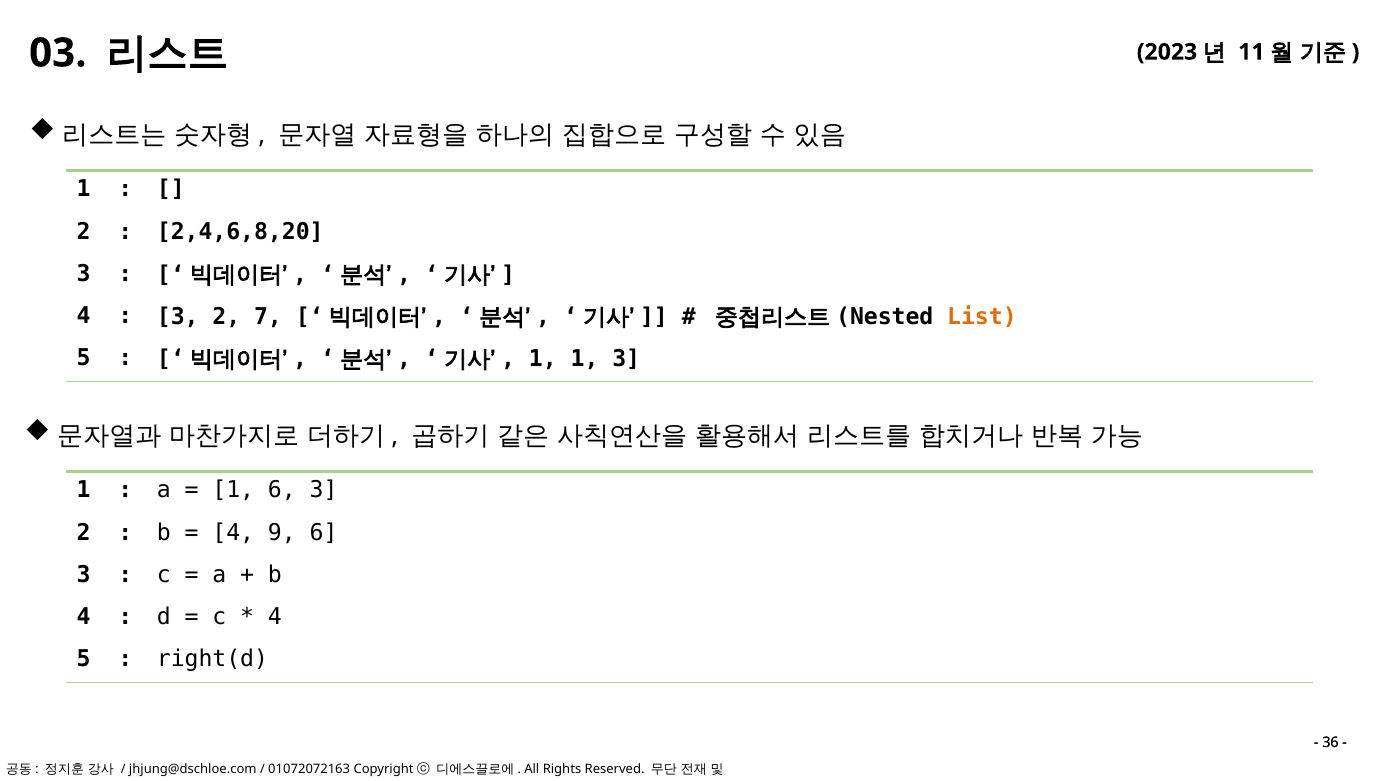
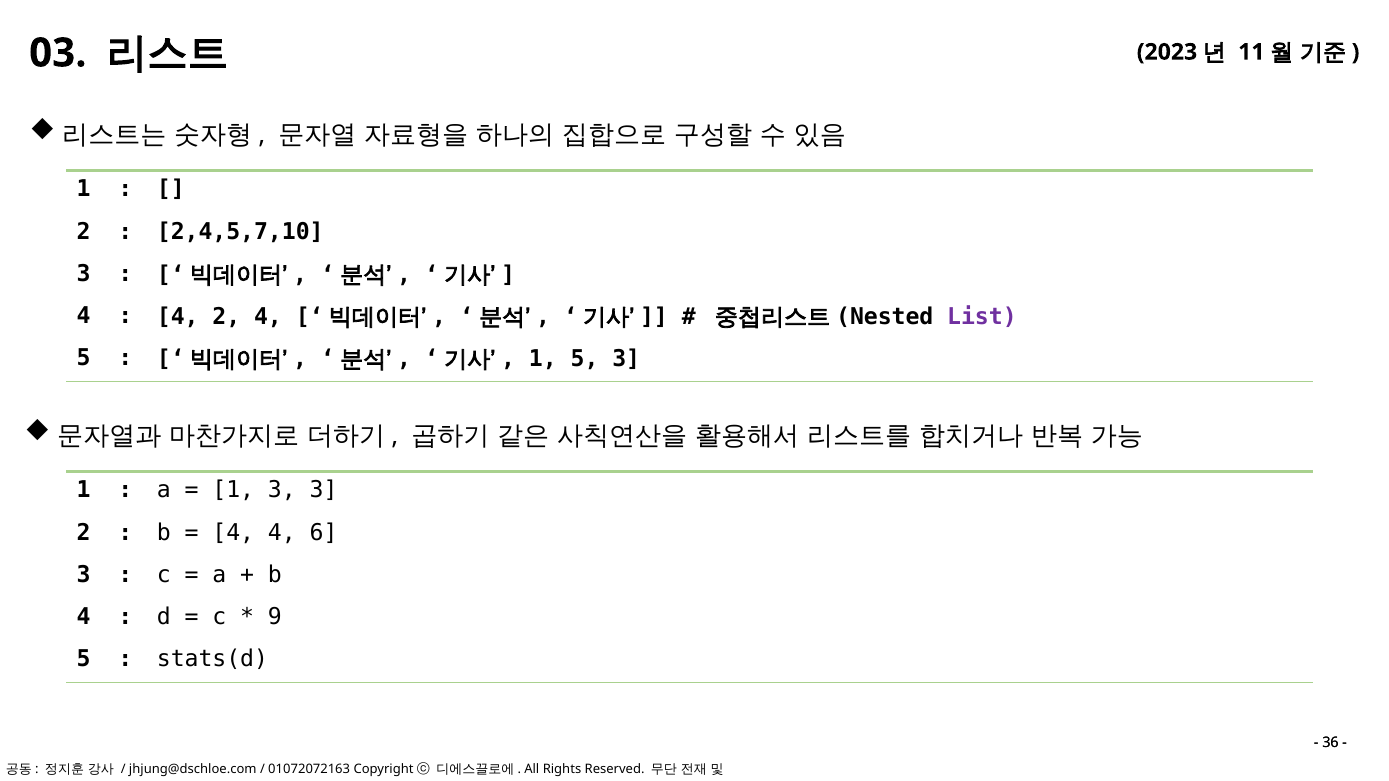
2,4,6,8,20: 2,4,6,8,20 -> 2,4,5,7,10 (240, 232)
3: 3 -> 4 (178, 317)
2 7: 7 -> 4 (268, 317)
List colour: orange -> purple (982, 317)
1 1: 1 -> 5 (585, 359)
1 6: 6 -> 3 (282, 490)
4 9: 9 -> 4 (282, 533)
4: 4 -> 9 (275, 617)
right(d: right(d -> stats(d (212, 659)
